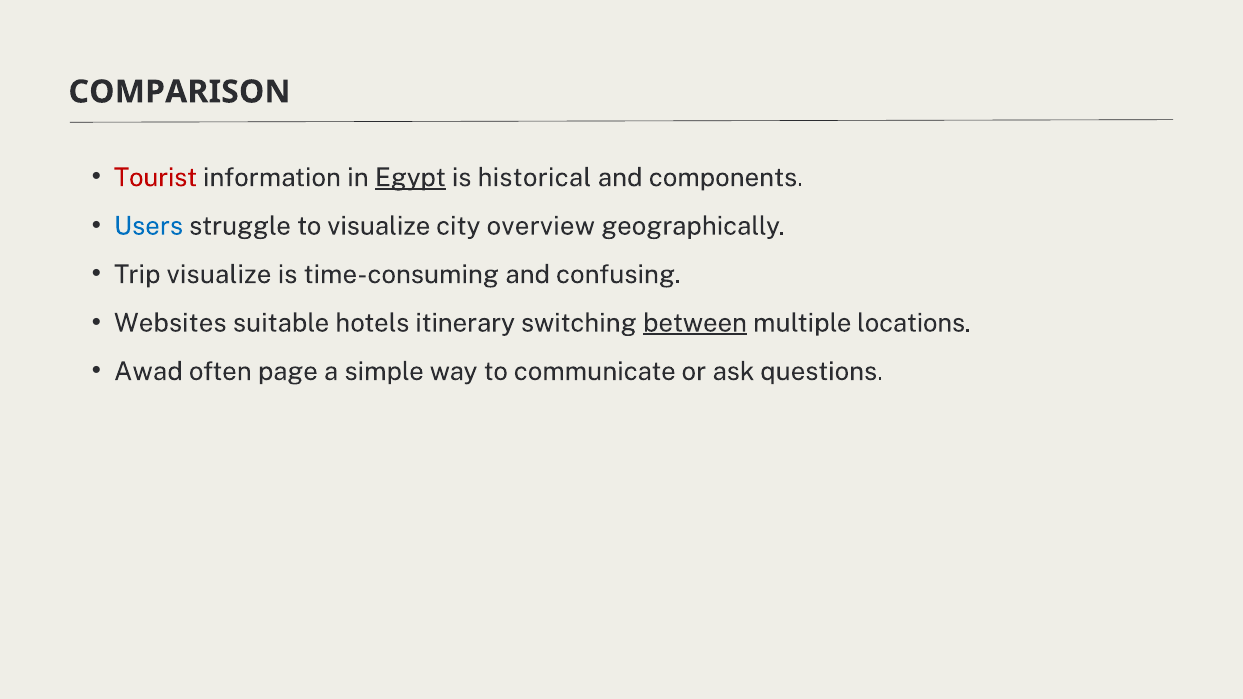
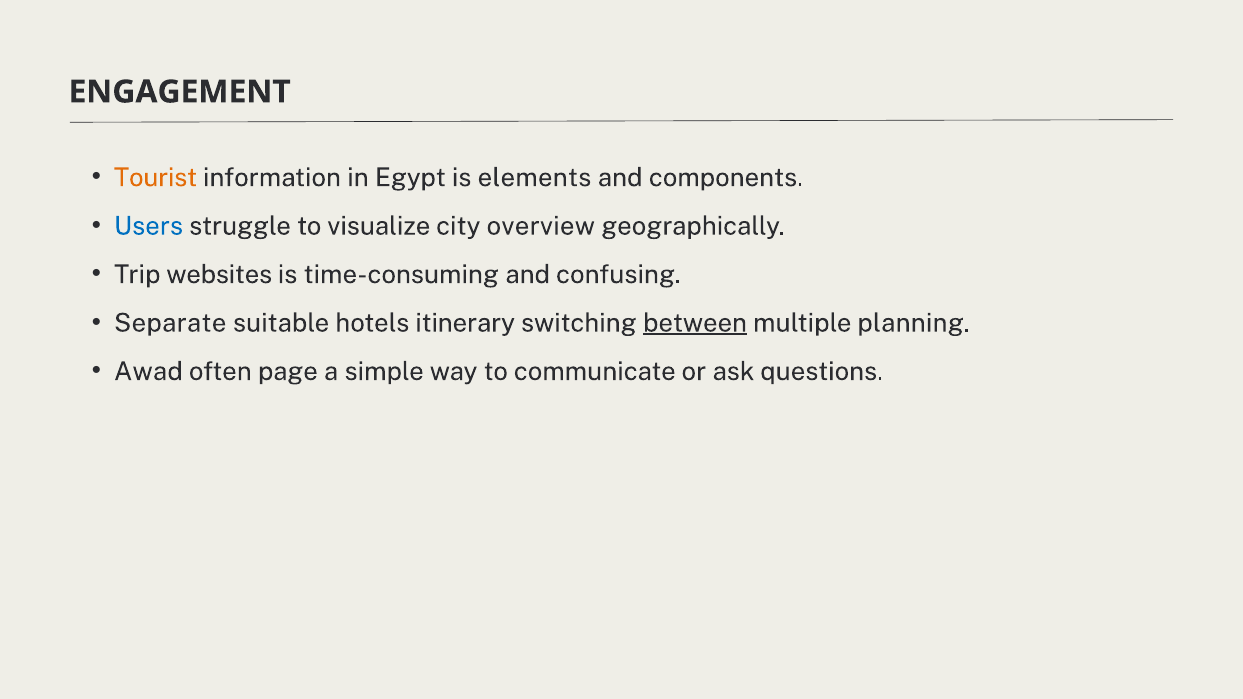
COMPARISON: COMPARISON -> ENGAGEMENT (180, 92)
Tourist colour: red -> orange (155, 178)
Egypt underline: present -> none (410, 178)
historical: historical -> elements (534, 178)
Trip visualize: visualize -> websites (219, 275)
Websites: Websites -> Separate (170, 323)
locations: locations -> planning (914, 323)
